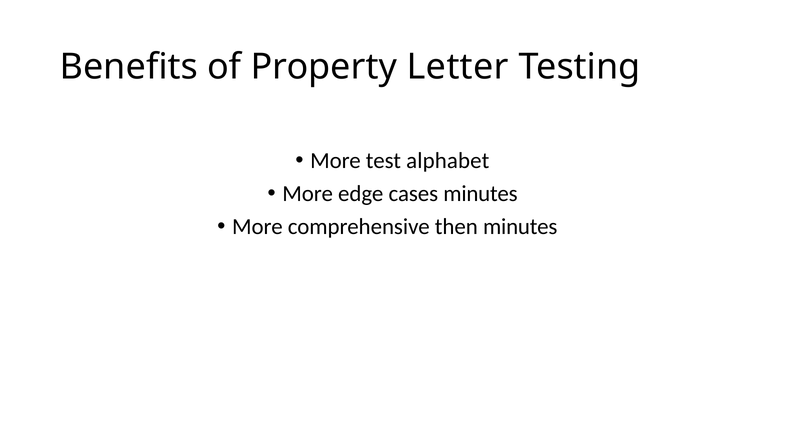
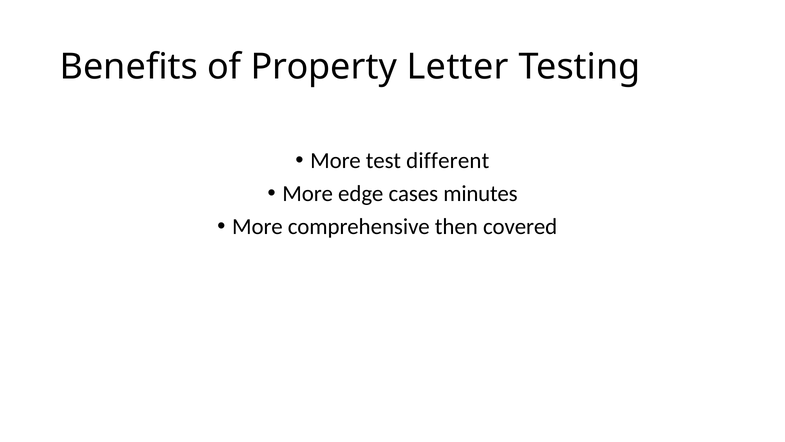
alphabet: alphabet -> different (448, 161)
then minutes: minutes -> covered (520, 226)
